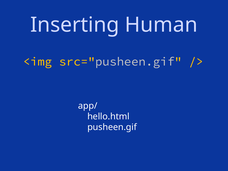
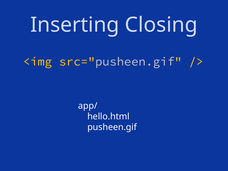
Human: Human -> Closing (161, 25)
